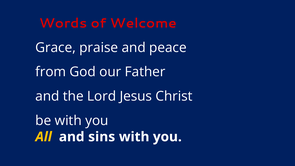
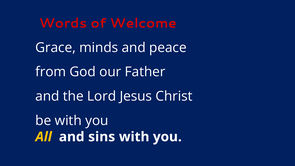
praise: praise -> minds (99, 48)
